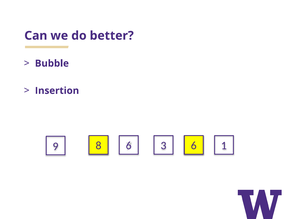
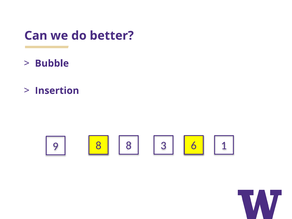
6: 6 -> 8 (129, 146)
